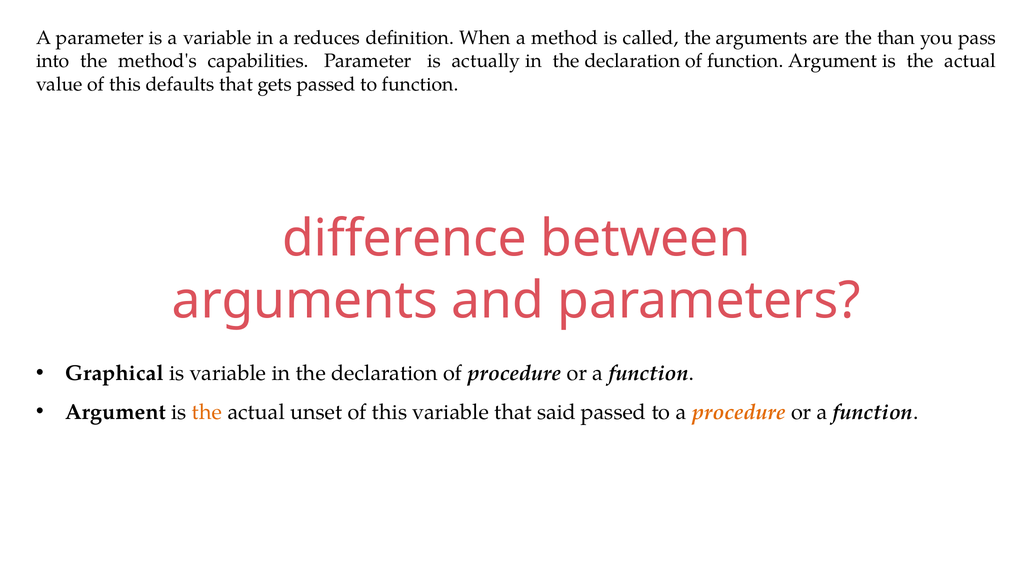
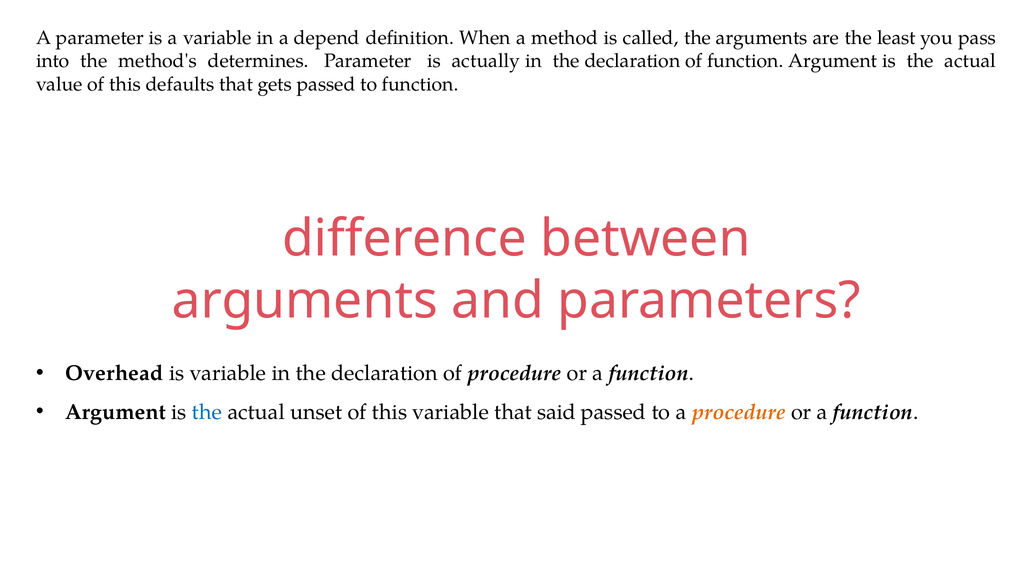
reduces: reduces -> depend (327, 38)
than: than -> least (896, 38)
capabilities: capabilities -> determines (258, 61)
Graphical: Graphical -> Overhead (114, 373)
the colour: orange -> blue (207, 412)
